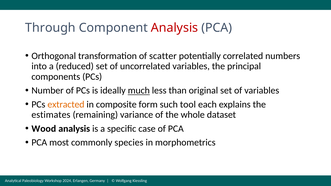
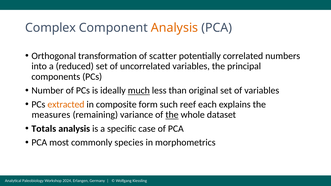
Through: Through -> Complex (51, 28)
Analysis colour: red -> orange (175, 28)
tool: tool -> reef (188, 104)
estimates: estimates -> measures (51, 115)
the underline: none -> present (172, 115)
Wood: Wood -> Totals (44, 129)
